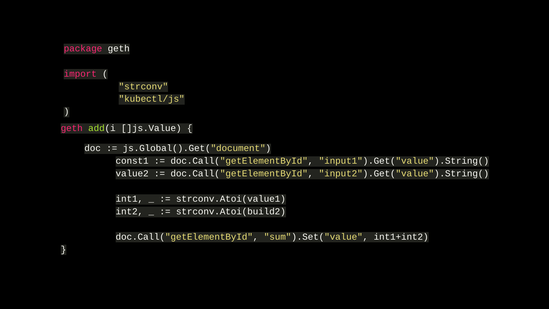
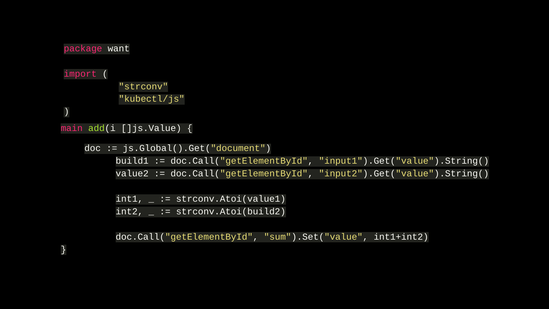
package geth: geth -> want (119, 48)
geth: geth -> main (72, 128)
const1: const1 -> build1 (132, 161)
